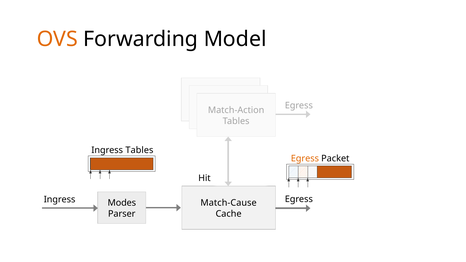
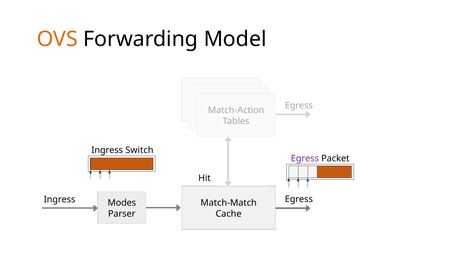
Ingress Tables: Tables -> Switch (139, 150)
Egress colour: orange -> purple (305, 159)
Match-Cause: Match-Cause -> Match-Match (229, 203)
